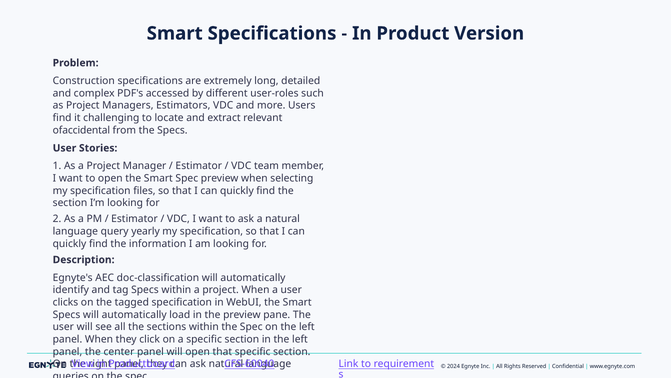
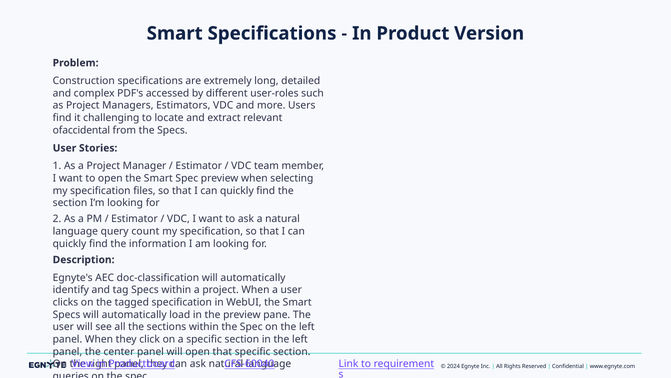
yearly: yearly -> count (145, 231)
